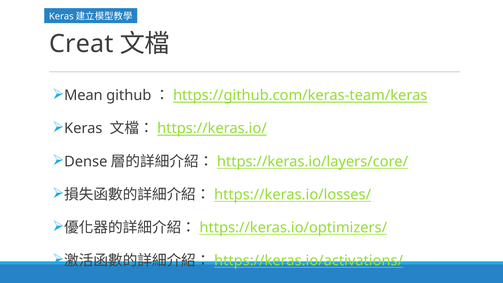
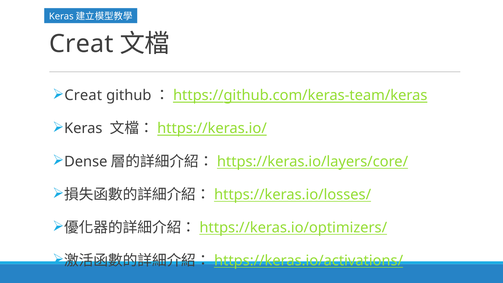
Mean: Mean -> Creat (83, 95)
